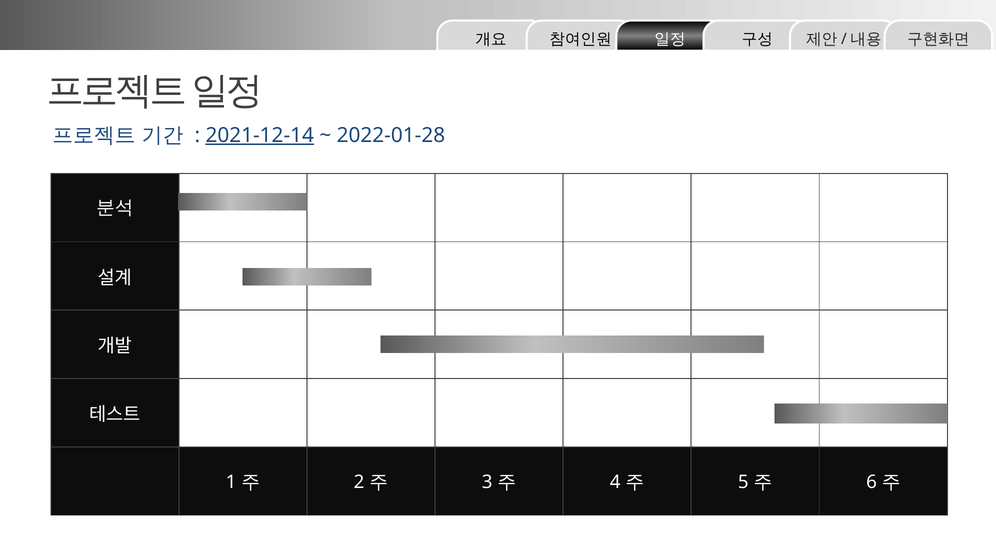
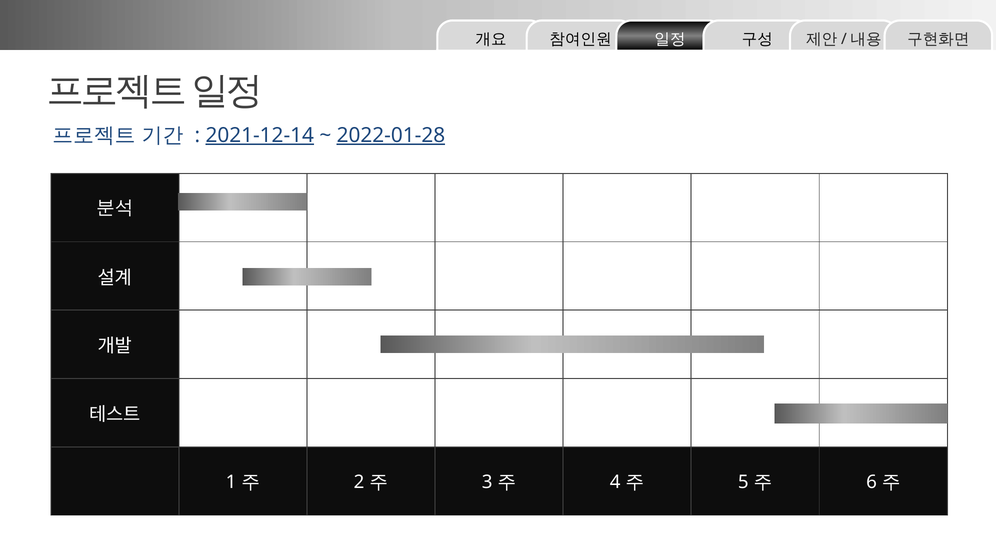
2022-01-28 underline: none -> present (391, 135)
